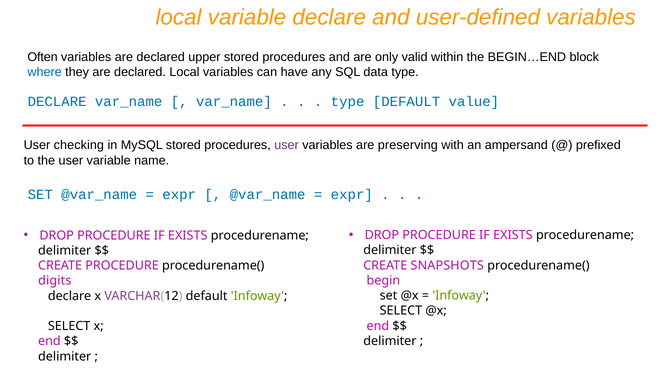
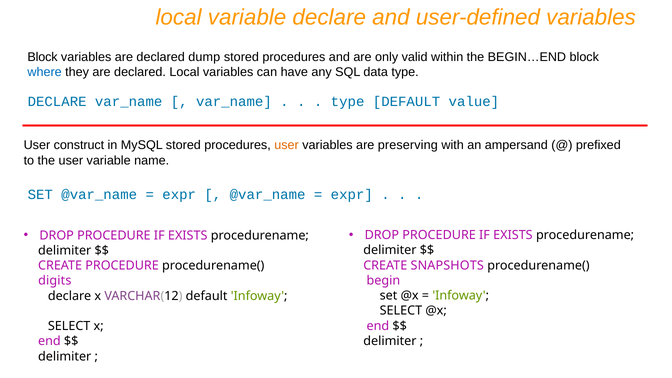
Often: Often -> Block (43, 57)
upper: upper -> dump (204, 57)
checking: checking -> construct (79, 145)
user colour: purple -> orange (287, 145)
